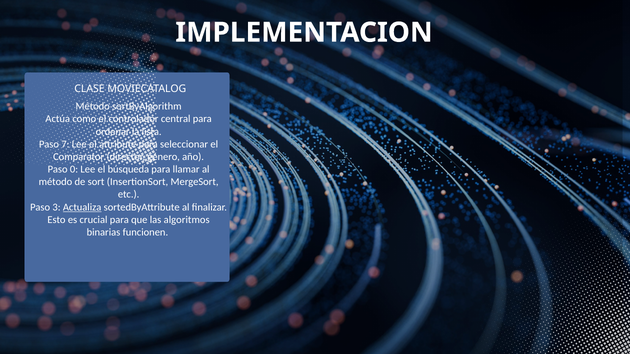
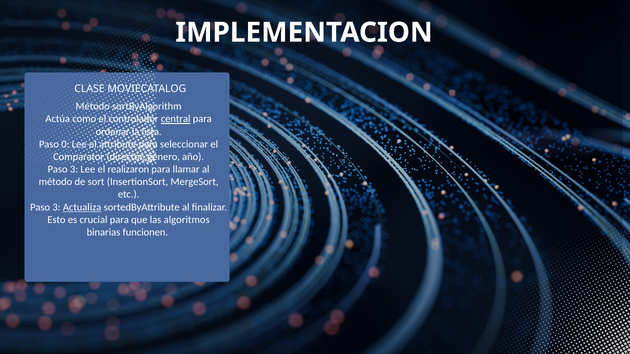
central underline: none -> present (176, 119)
7: 7 -> 0 (65, 144)
0: 0 -> 3 (74, 170)
búsqueda: búsqueda -> realizaron (128, 170)
